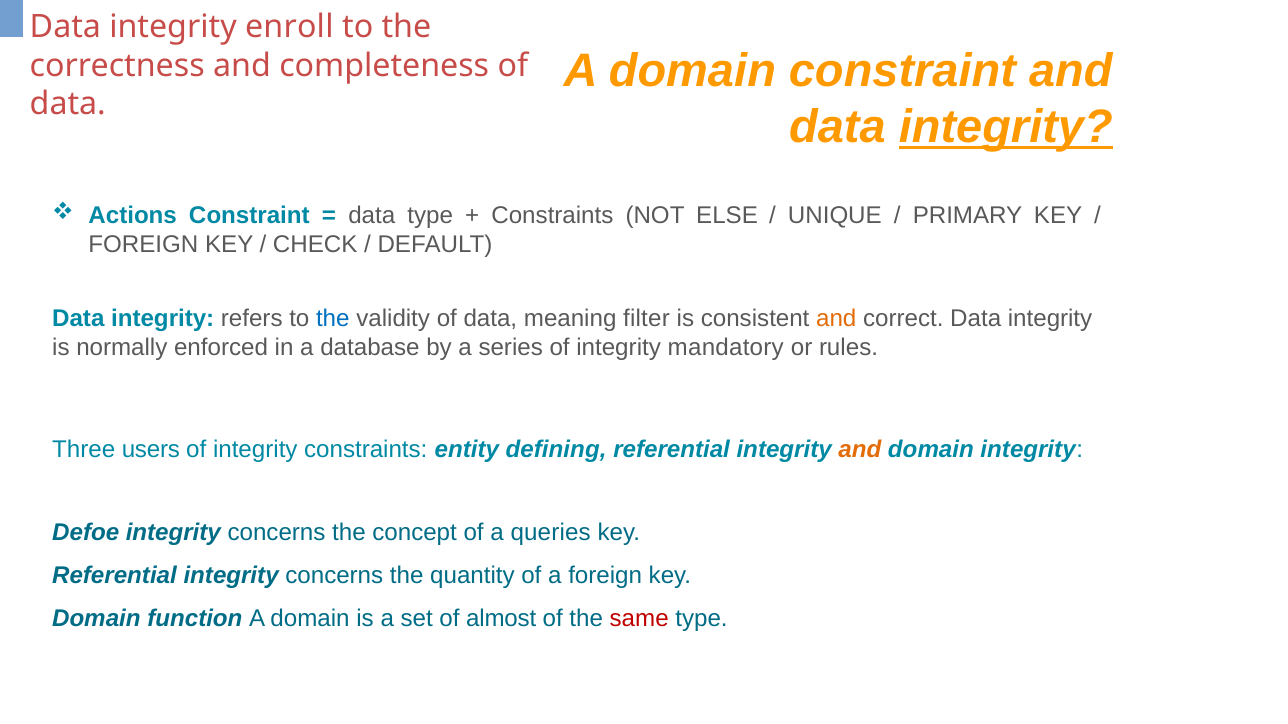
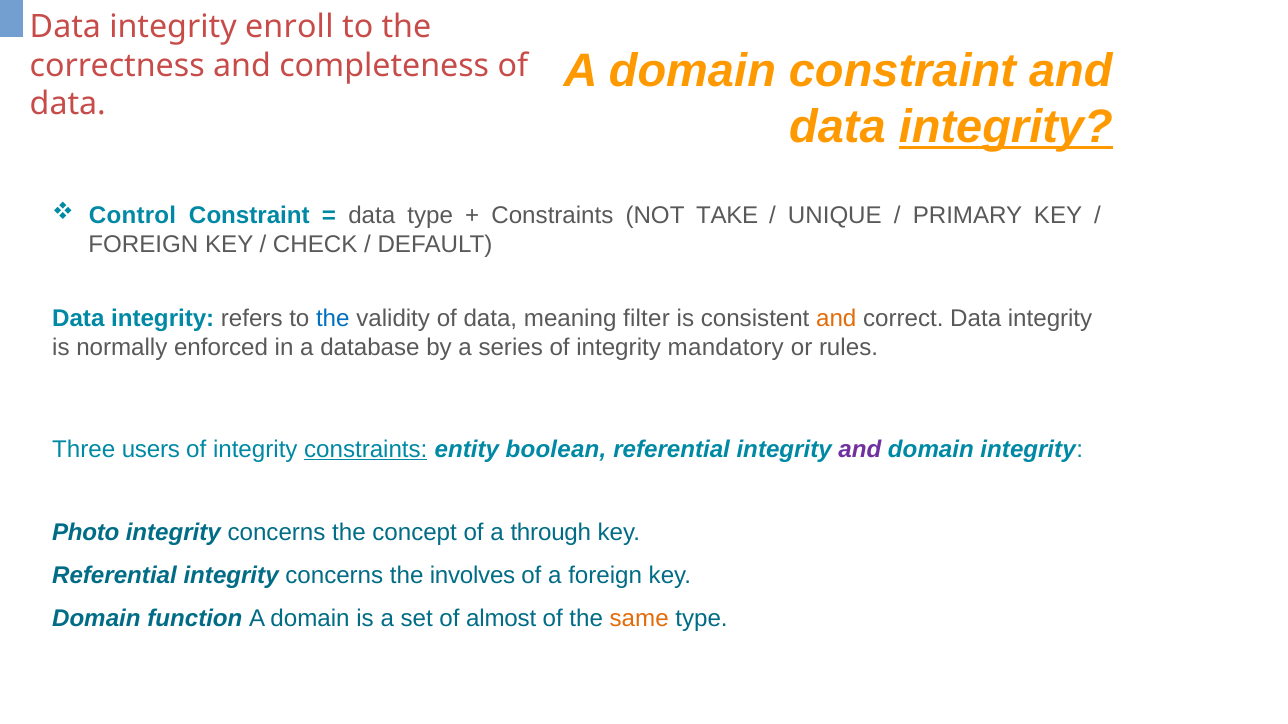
Actions: Actions -> Control (133, 216)
ELSE: ELSE -> TAKE (727, 216)
constraints underline: none -> present (366, 450)
defining: defining -> boolean (556, 450)
and colour: orange -> purple (860, 450)
Defoe: Defoe -> Photo (86, 532)
queries: queries -> through (551, 532)
quantity: quantity -> involves (473, 576)
same colour: red -> orange (639, 619)
